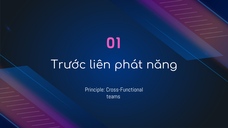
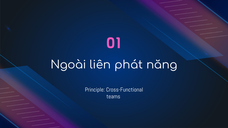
Trước: Trước -> Ngoài (68, 65)
